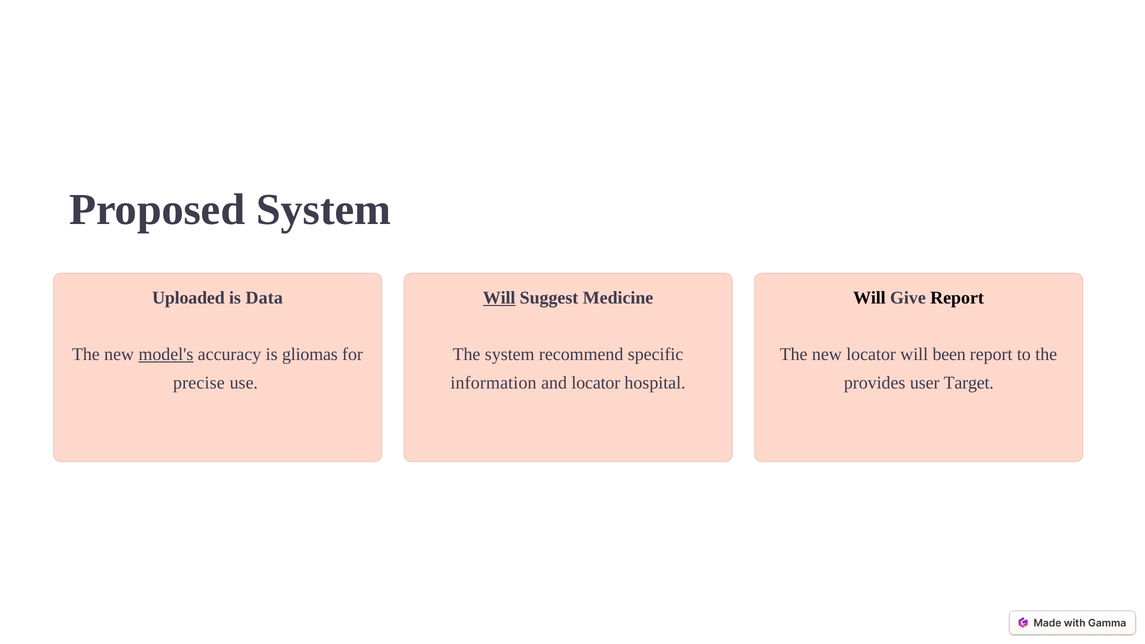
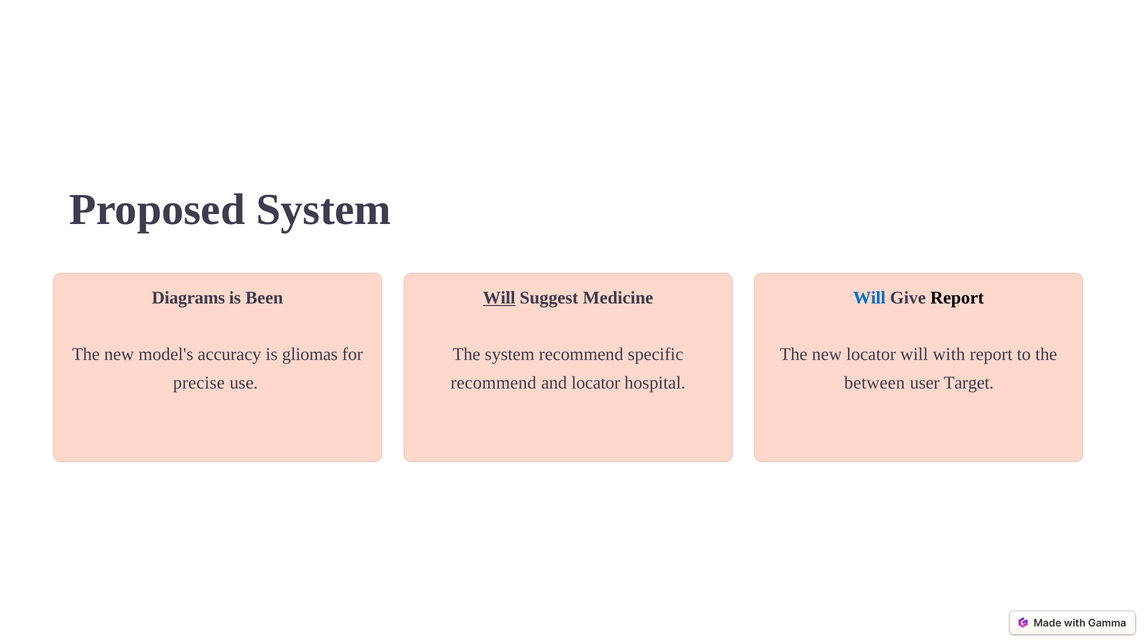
Uploaded: Uploaded -> Diagrams (188, 298)
Data: Data -> Been (264, 298)
Will colour: black -> blue (869, 298)
model's underline: present -> none (166, 354)
been: been -> with (949, 354)
information: information -> recommend (494, 383)
provides: provides -> between (875, 383)
